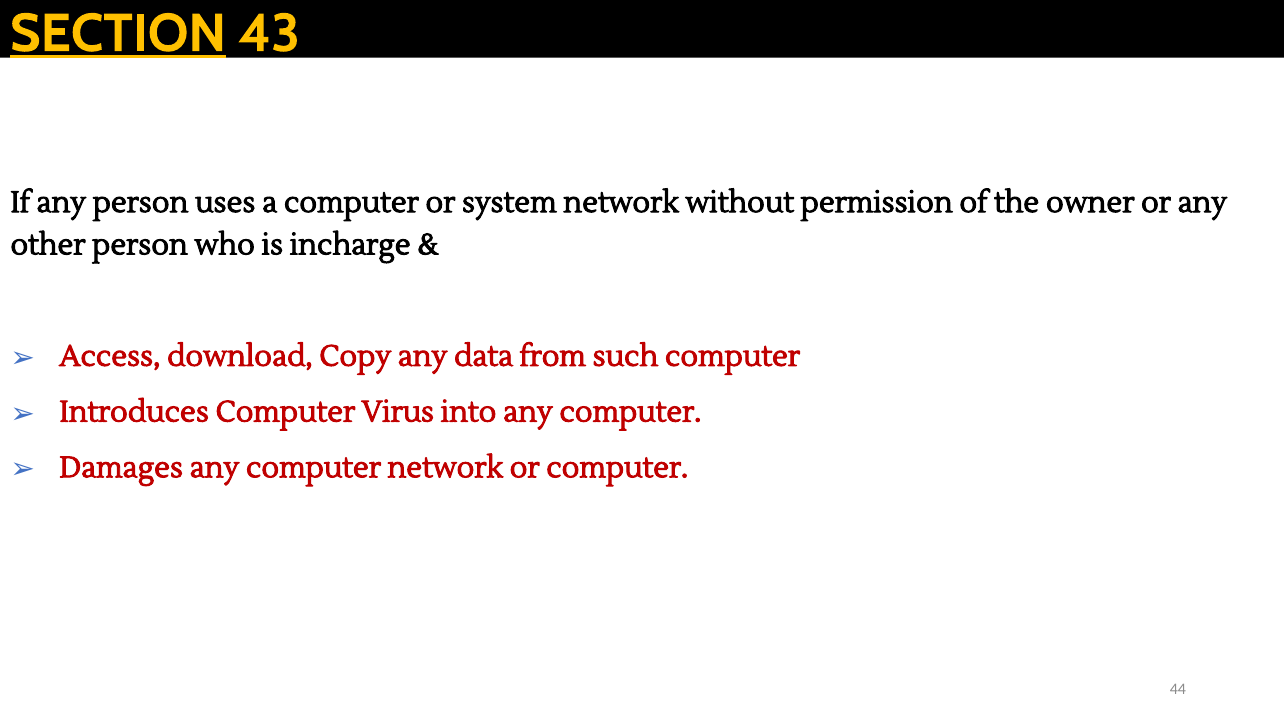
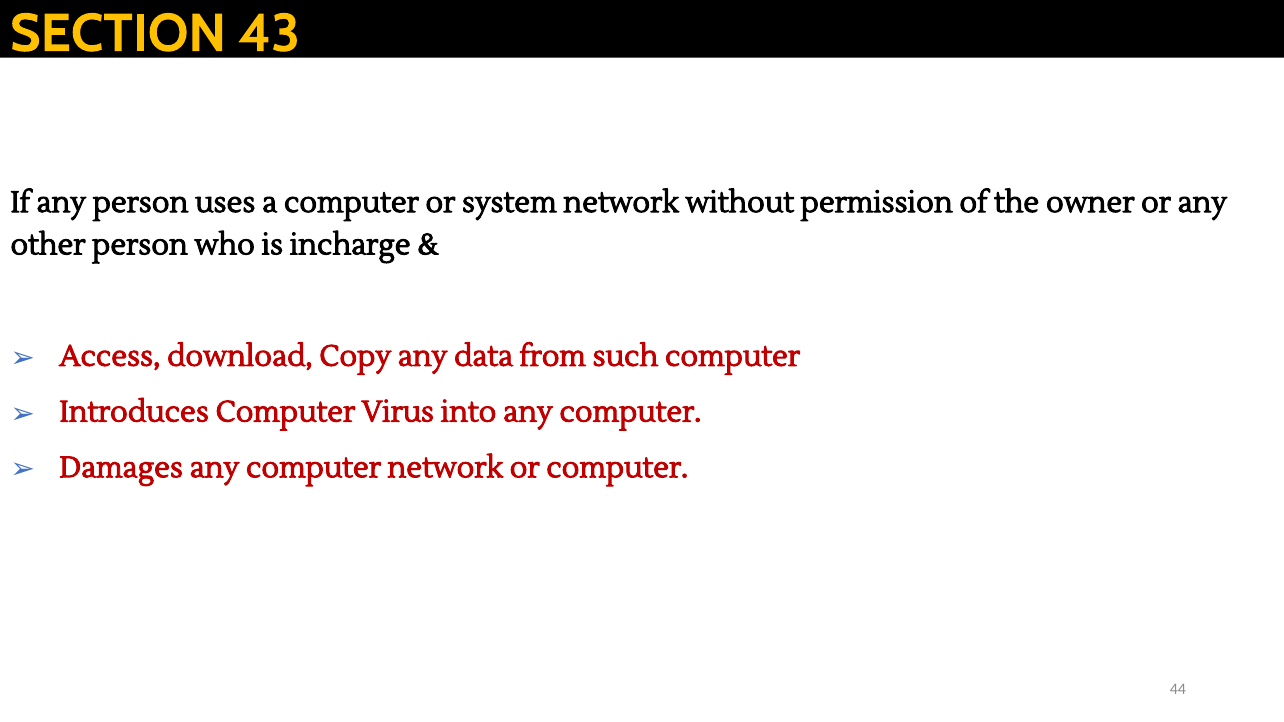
SECTION underline: present -> none (118, 33)
